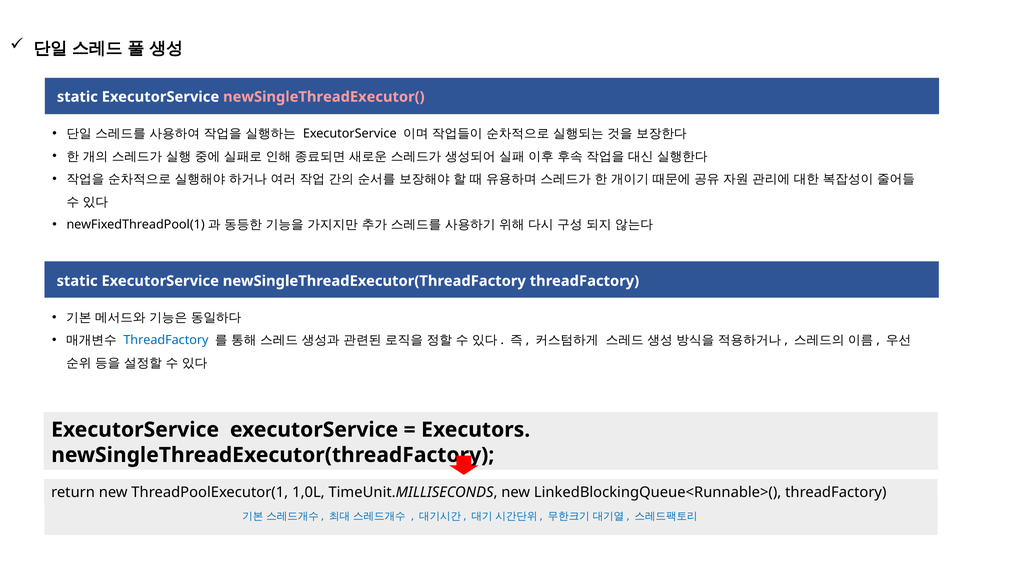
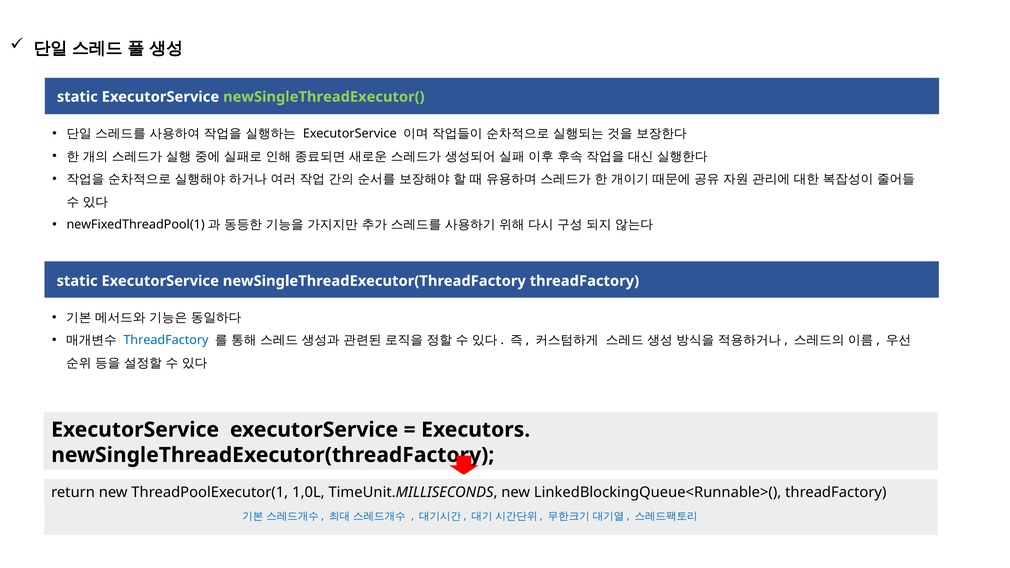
newSingleThreadExecutor( colour: pink -> light green (324, 97)
